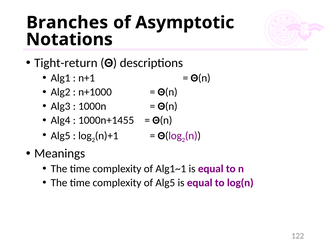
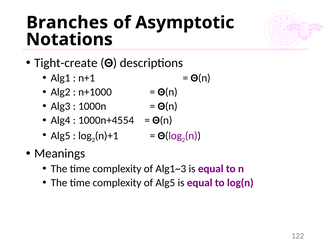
Tight-return: Tight-return -> Tight-create (66, 63)
1000n+1455: 1000n+1455 -> 1000n+4554 (106, 121)
Alg1~1: Alg1~1 -> Alg1~3 (171, 169)
